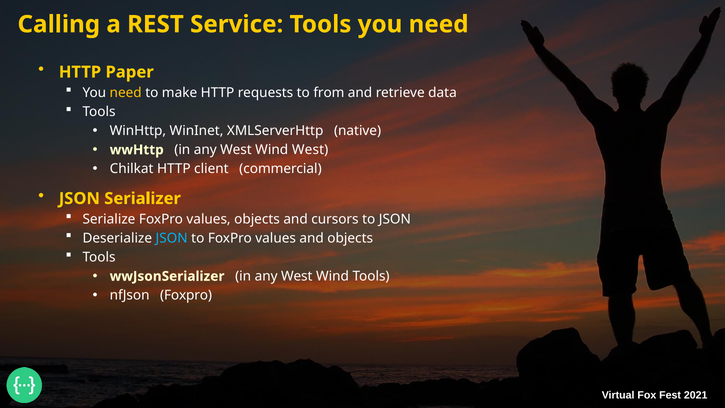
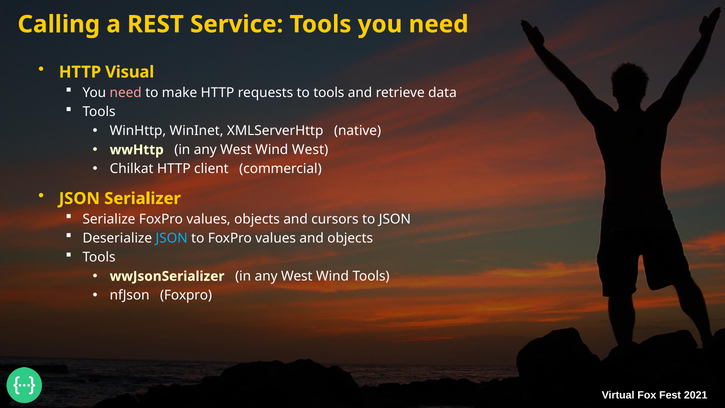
Paper: Paper -> Visual (130, 72)
need colour: yellow -> pink (126, 93)
to from: from -> tools (329, 93)
